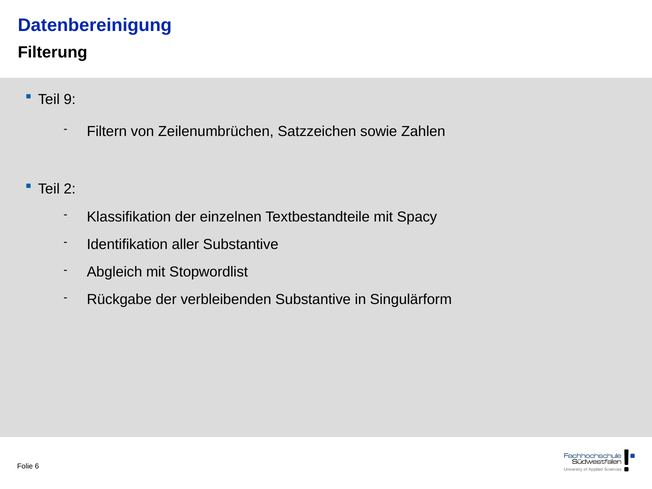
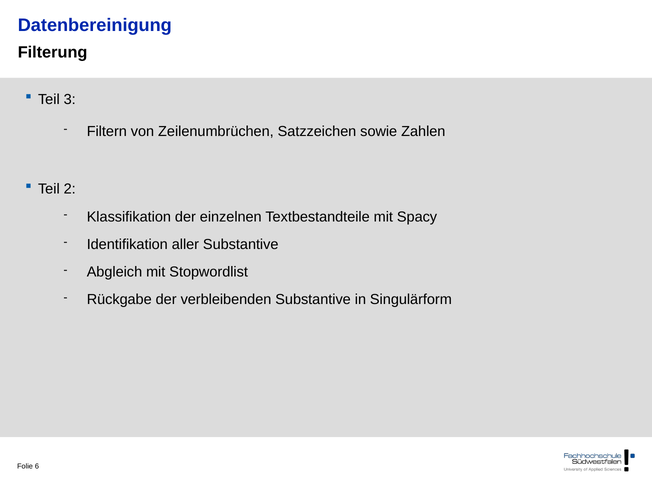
9: 9 -> 3 (70, 99)
